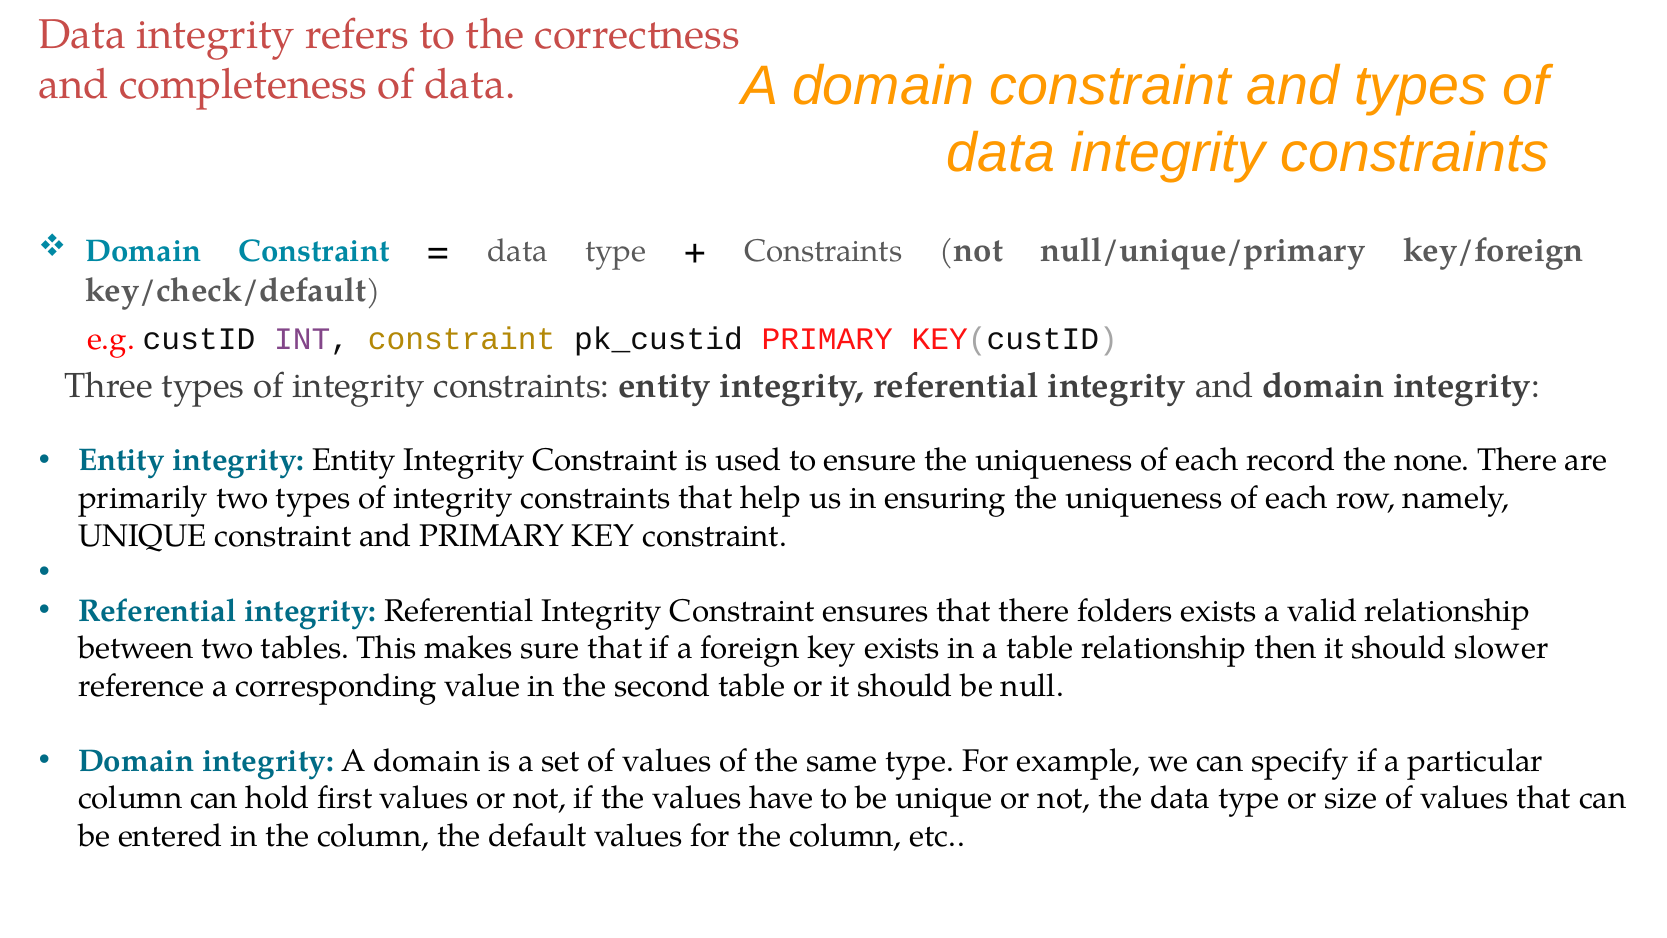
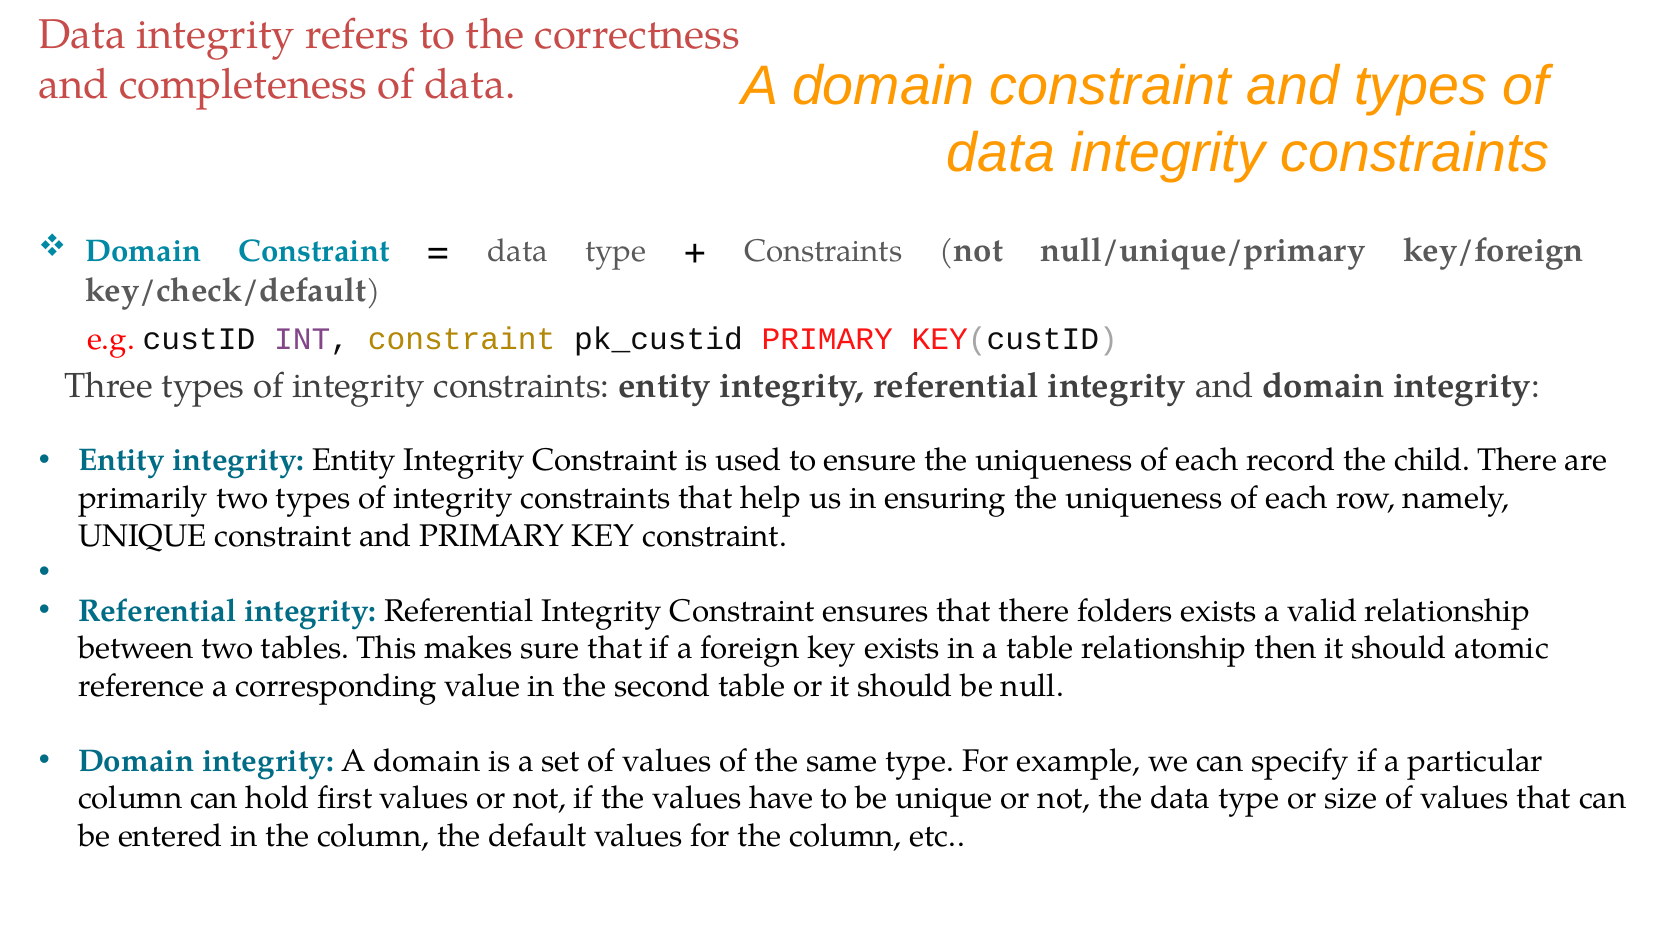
none: none -> child (1432, 460)
slower: slower -> atomic (1502, 648)
